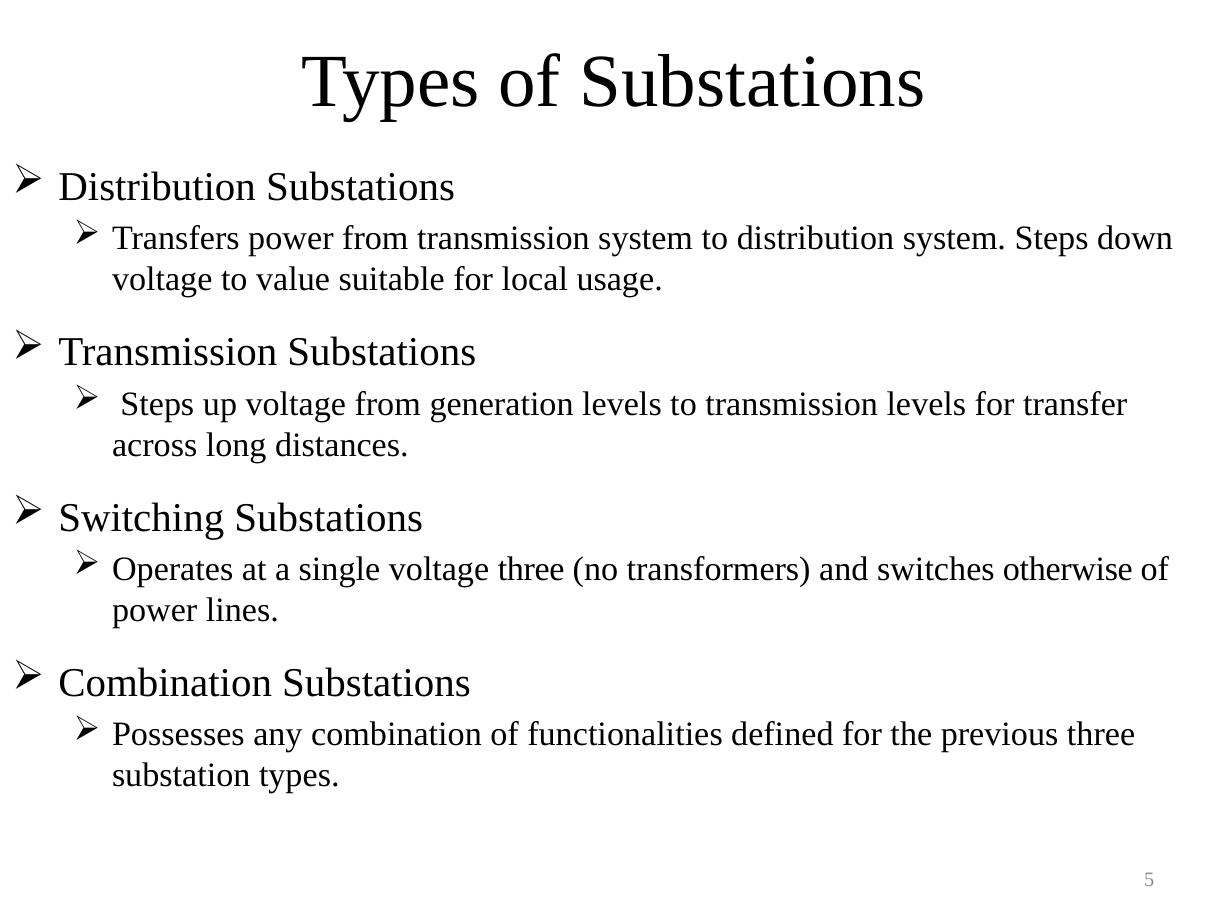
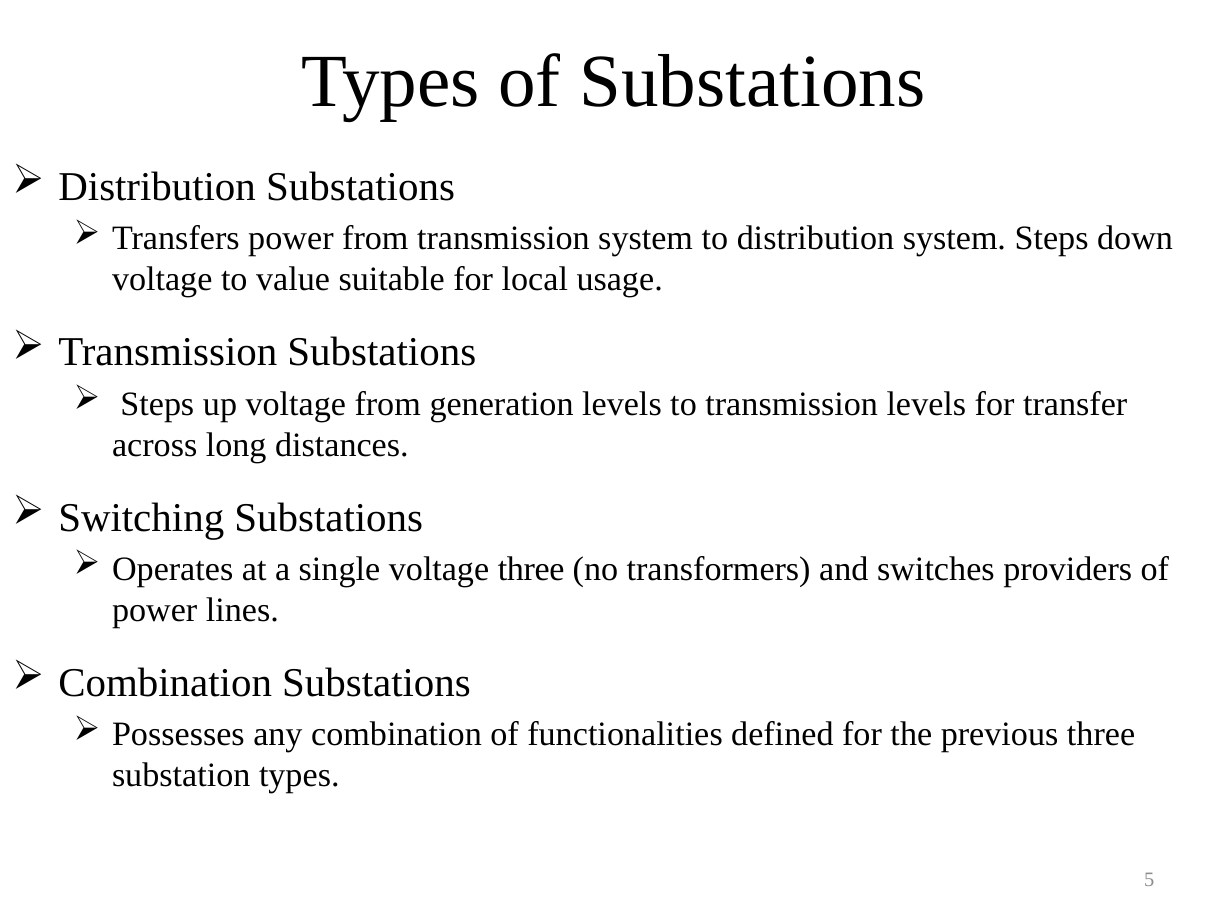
otherwise: otherwise -> providers (1068, 569)
